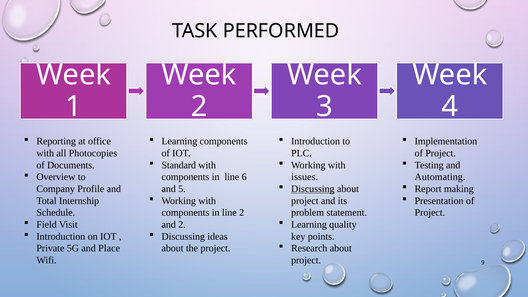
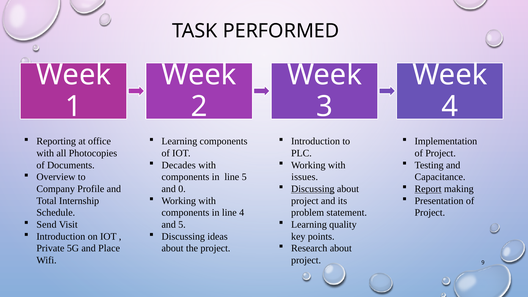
Standard: Standard -> Decades (179, 165)
line 6: 6 -> 5 (244, 177)
Automating: Automating -> Capacitance (440, 177)
Report underline: none -> present (428, 189)
5: 5 -> 0 (182, 189)
line 2: 2 -> 4 (242, 213)
Field: Field -> Send (47, 225)
and 2: 2 -> 5 (182, 225)
